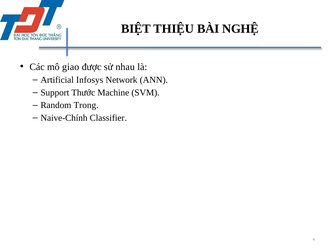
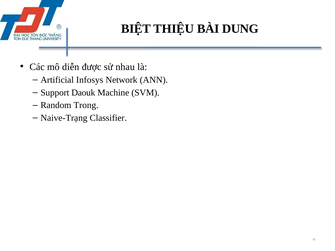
NGHỆ: NGHỆ -> DUNG (240, 29)
giao: giao -> diễn (71, 67)
Thước: Thước -> Daouk (83, 93)
Naive-Chính: Naive-Chính -> Naive-Trạng (64, 118)
